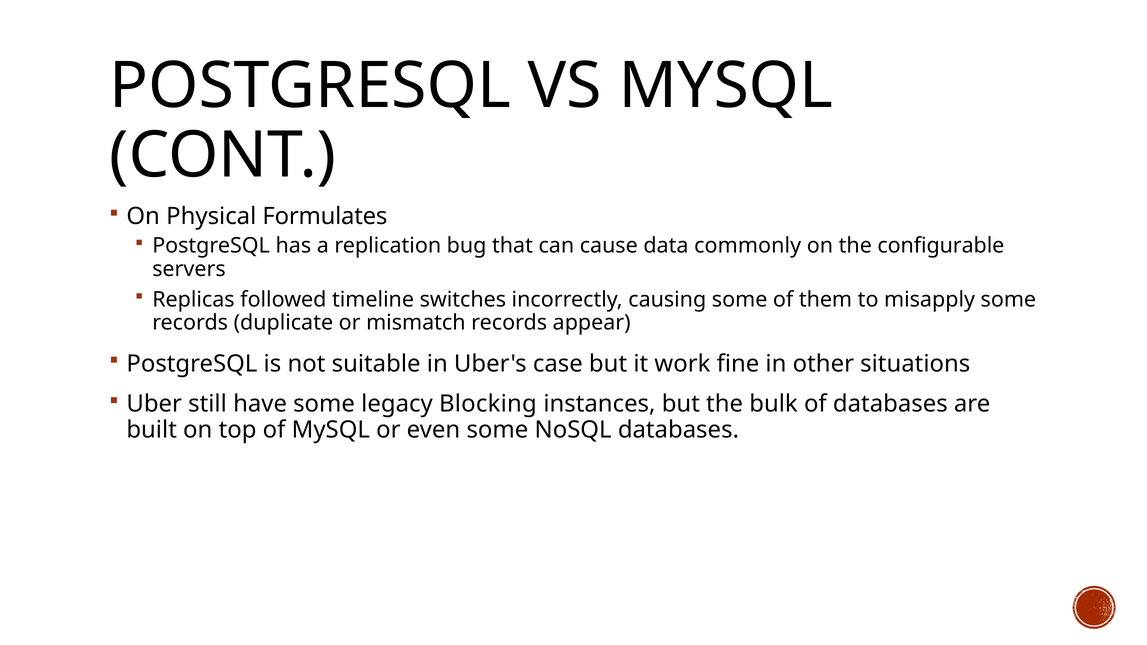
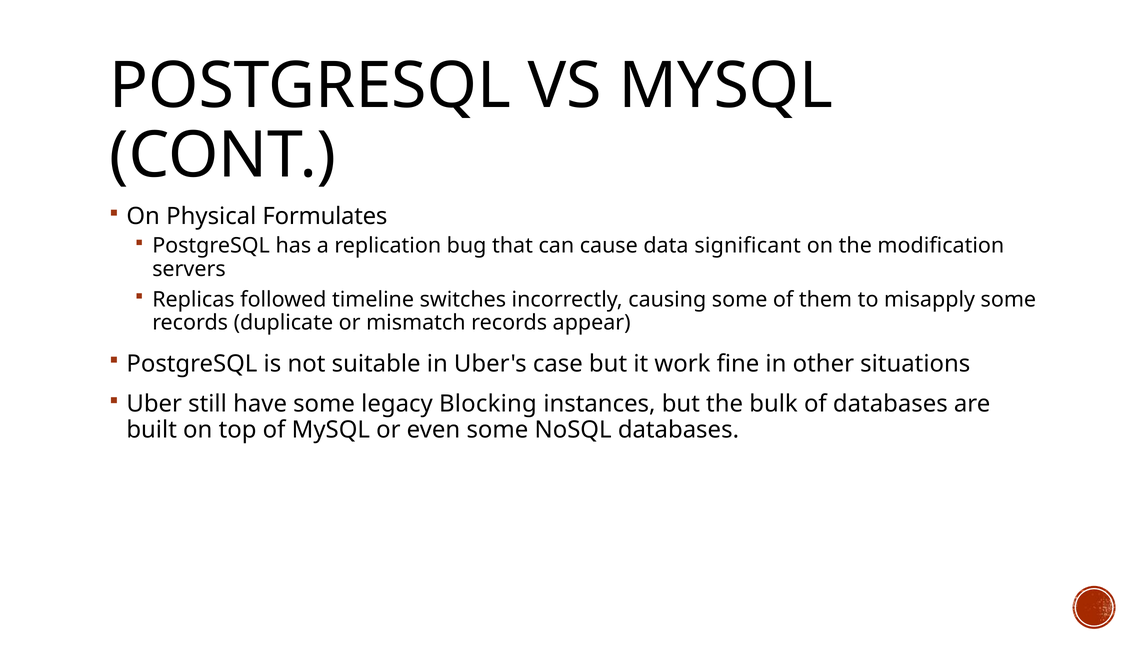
commonly: commonly -> significant (748, 246)
configurable: configurable -> modification (941, 246)
